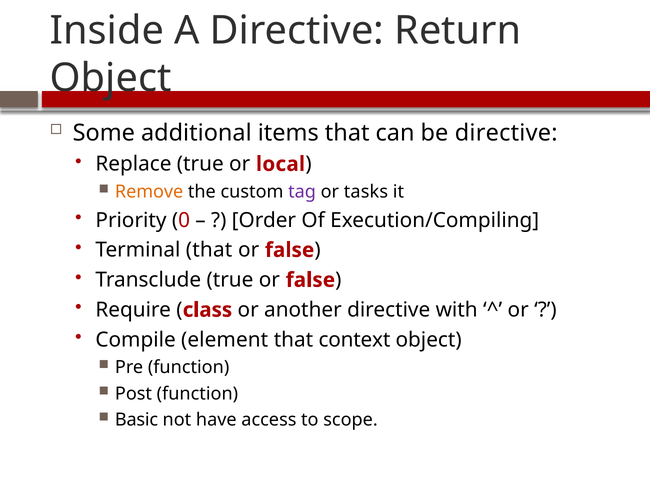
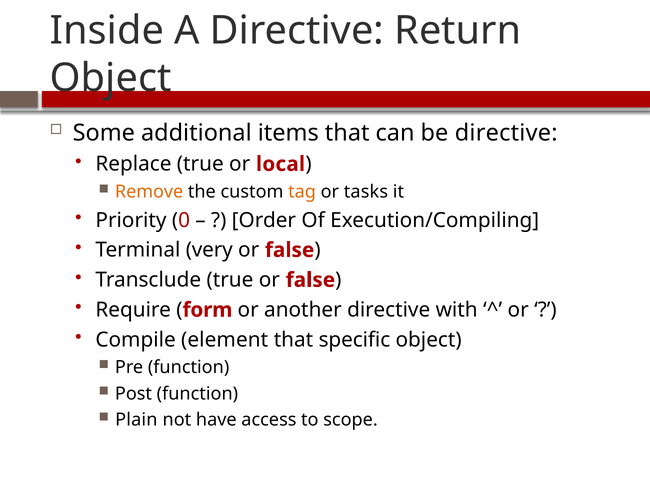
tag colour: purple -> orange (302, 192)
Terminal that: that -> very (209, 250)
class: class -> form (207, 310)
context: context -> specific (354, 339)
Basic: Basic -> Plain (136, 419)
